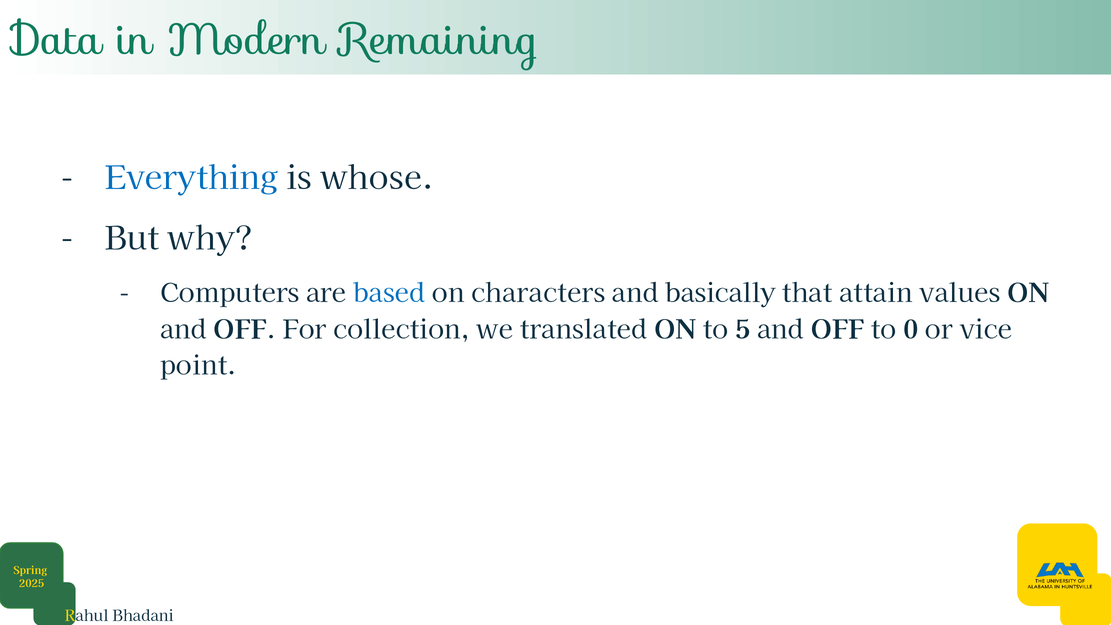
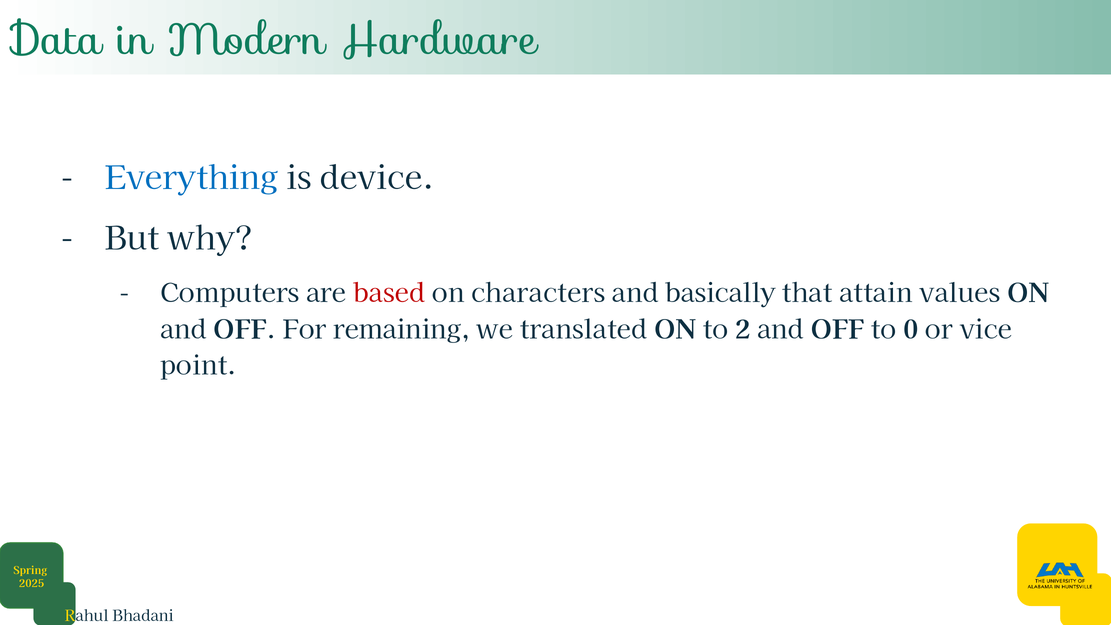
Remaining: Remaining -> Hardware (439, 40)
whose: whose -> device (377, 179)
based colour: blue -> red (389, 294)
collection: collection -> remaining (402, 330)
5: 5 -> 2 (743, 330)
